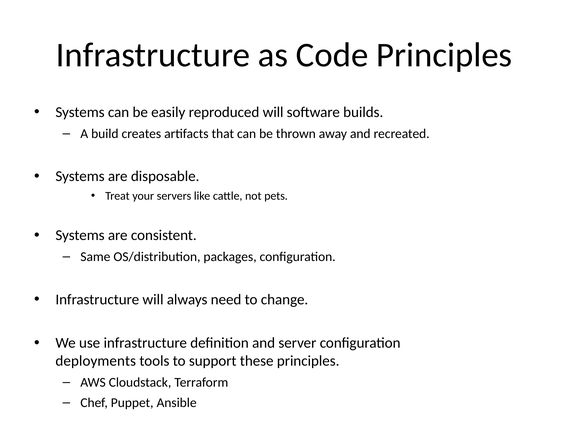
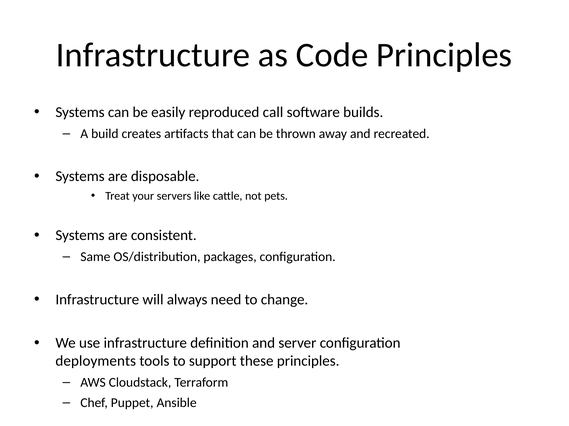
reproduced will: will -> call (273, 112)
